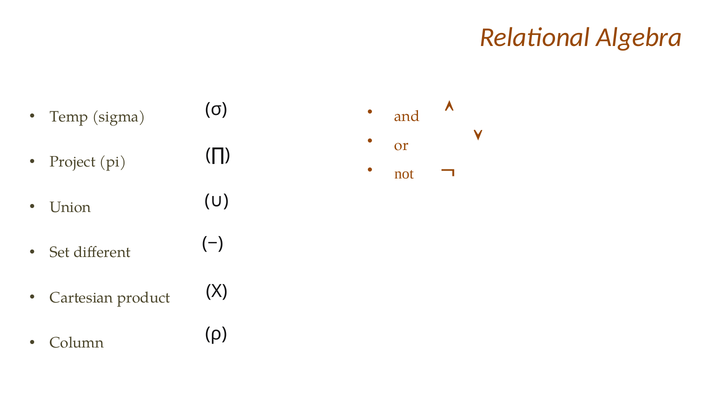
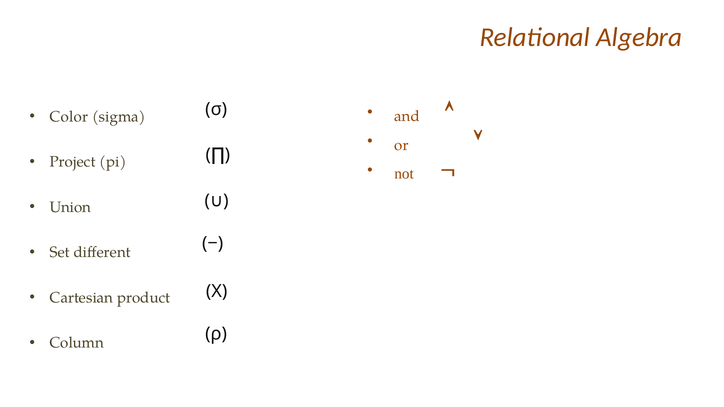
Temp: Temp -> Color (69, 117)
